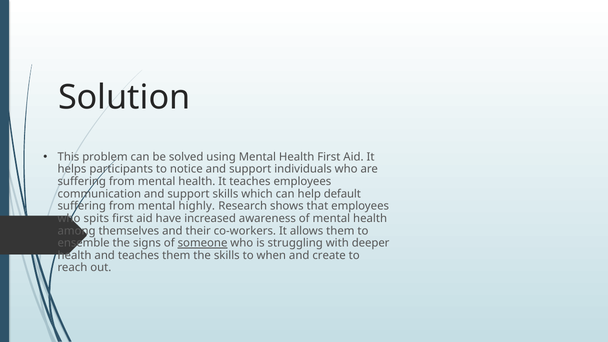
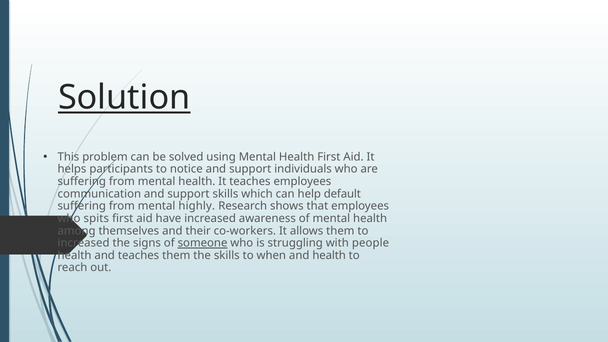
Solution underline: none -> present (124, 98)
ensemble: ensemble -> increased (84, 243)
deeper: deeper -> people (371, 243)
and create: create -> health (329, 255)
